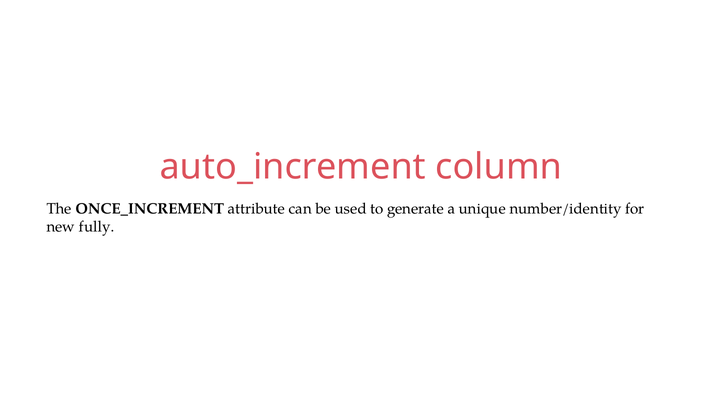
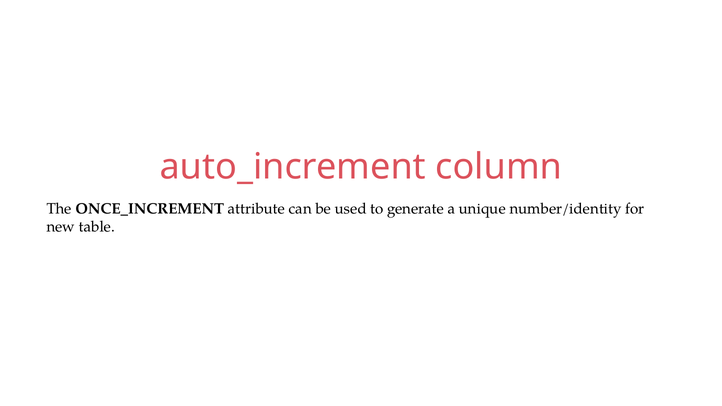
fully: fully -> table (97, 227)
